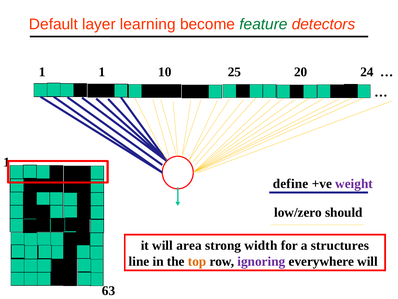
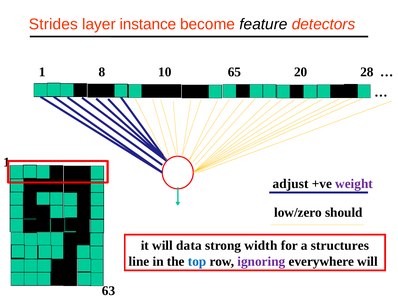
Default: Default -> Strides (53, 24)
learning: learning -> instance (148, 24)
feature colour: green -> black (263, 24)
1 1: 1 -> 8 (102, 72)
25: 25 -> 65 (234, 72)
24: 24 -> 28 (367, 72)
define: define -> adjust (291, 184)
area: area -> data (189, 245)
top colour: orange -> blue (197, 261)
